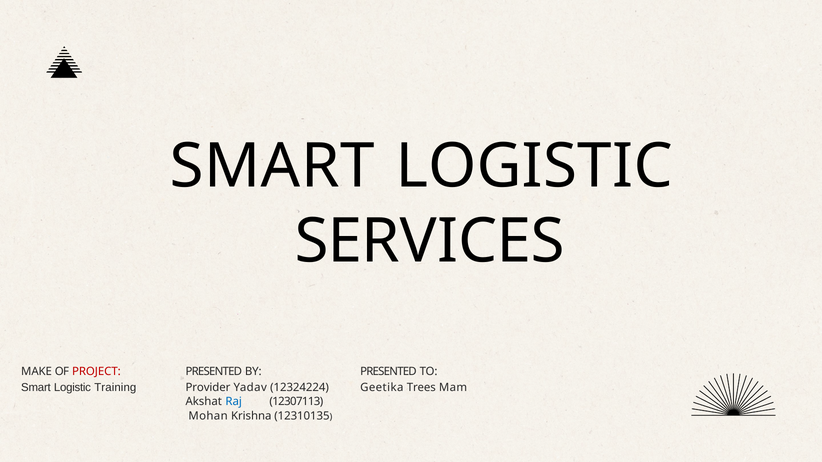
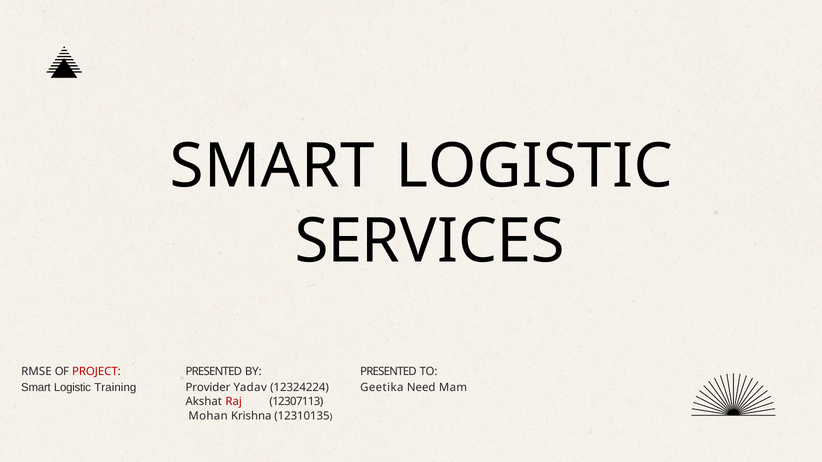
MAKE: MAKE -> RMSE (36, 372)
Trees: Trees -> Need (421, 388)
Raj colour: blue -> red (234, 402)
